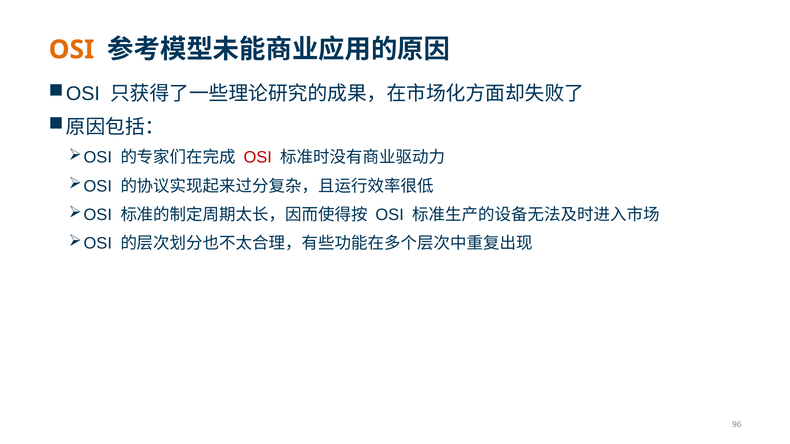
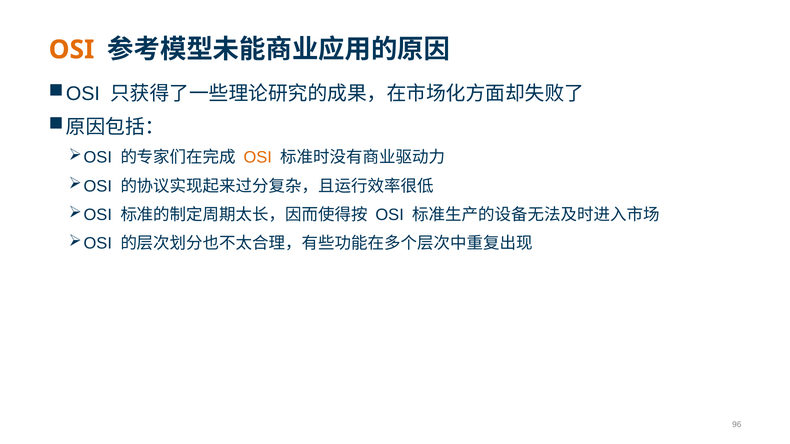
OSI colour: red -> orange (258, 158)
